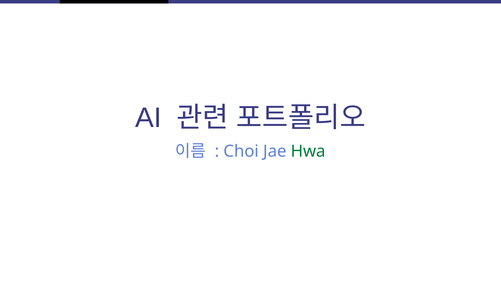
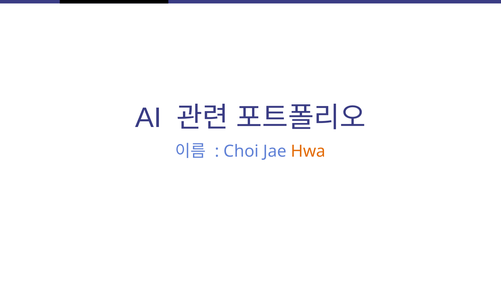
Hwa colour: green -> orange (308, 151)
